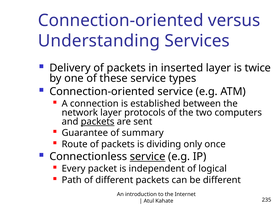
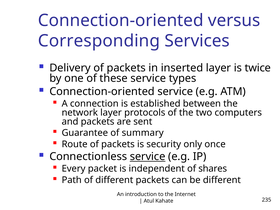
Understanding: Understanding -> Corresponding (99, 41)
packets underline: present -> none (98, 122)
dividing: dividing -> security (164, 144)
logical: logical -> shares (213, 169)
